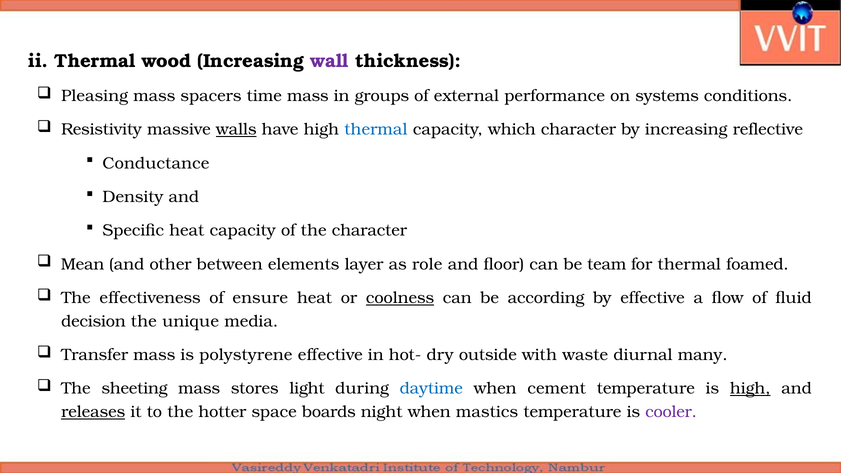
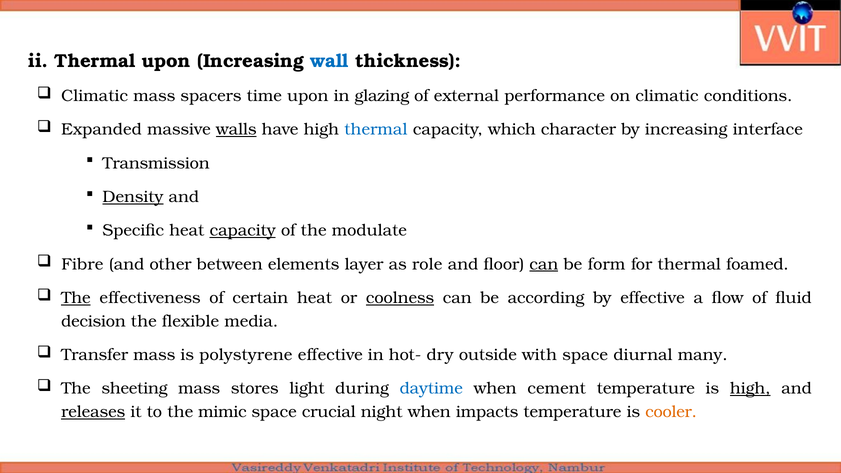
Thermal wood: wood -> upon (166, 61)
wall colour: purple -> blue (330, 61)
Pleasing: Pleasing -> Climatic (95, 96)
time mass: mass -> upon (308, 96)
groups: groups -> glazing (382, 96)
on systems: systems -> climatic (667, 96)
Resistivity: Resistivity -> Expanded (101, 129)
reflective: reflective -> interface (768, 129)
Conductance: Conductance -> Transmission (156, 163)
Density underline: none -> present (133, 197)
capacity underline: none -> present (243, 231)
the character: character -> modulate (369, 231)
Mean: Mean -> Fibre (82, 264)
can underline: none -> present (544, 264)
team: team -> form (607, 264)
The underline: none -> present (76, 298)
ensure: ensure -> certain (260, 298)
unique: unique -> flexible (191, 321)
with waste: waste -> space (585, 355)
hotter: hotter -> mimic (222, 412)
boards: boards -> crucial (329, 412)
mastics: mastics -> impacts (487, 412)
cooler colour: purple -> orange (671, 412)
